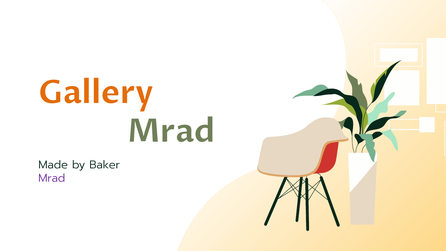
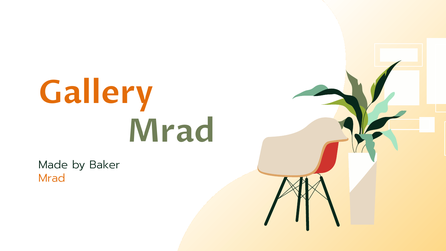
Mrad colour: purple -> orange (52, 178)
